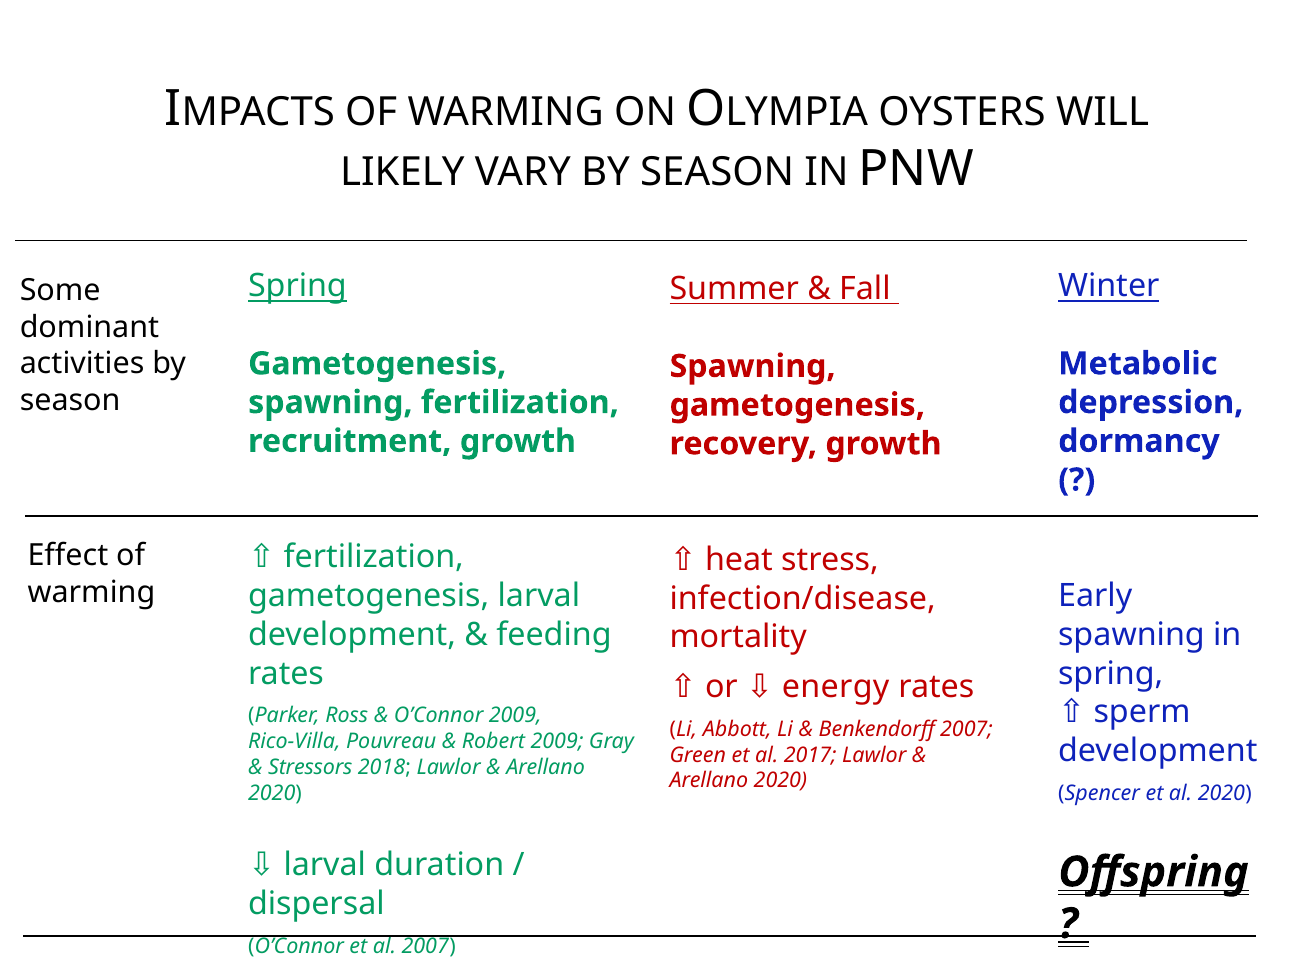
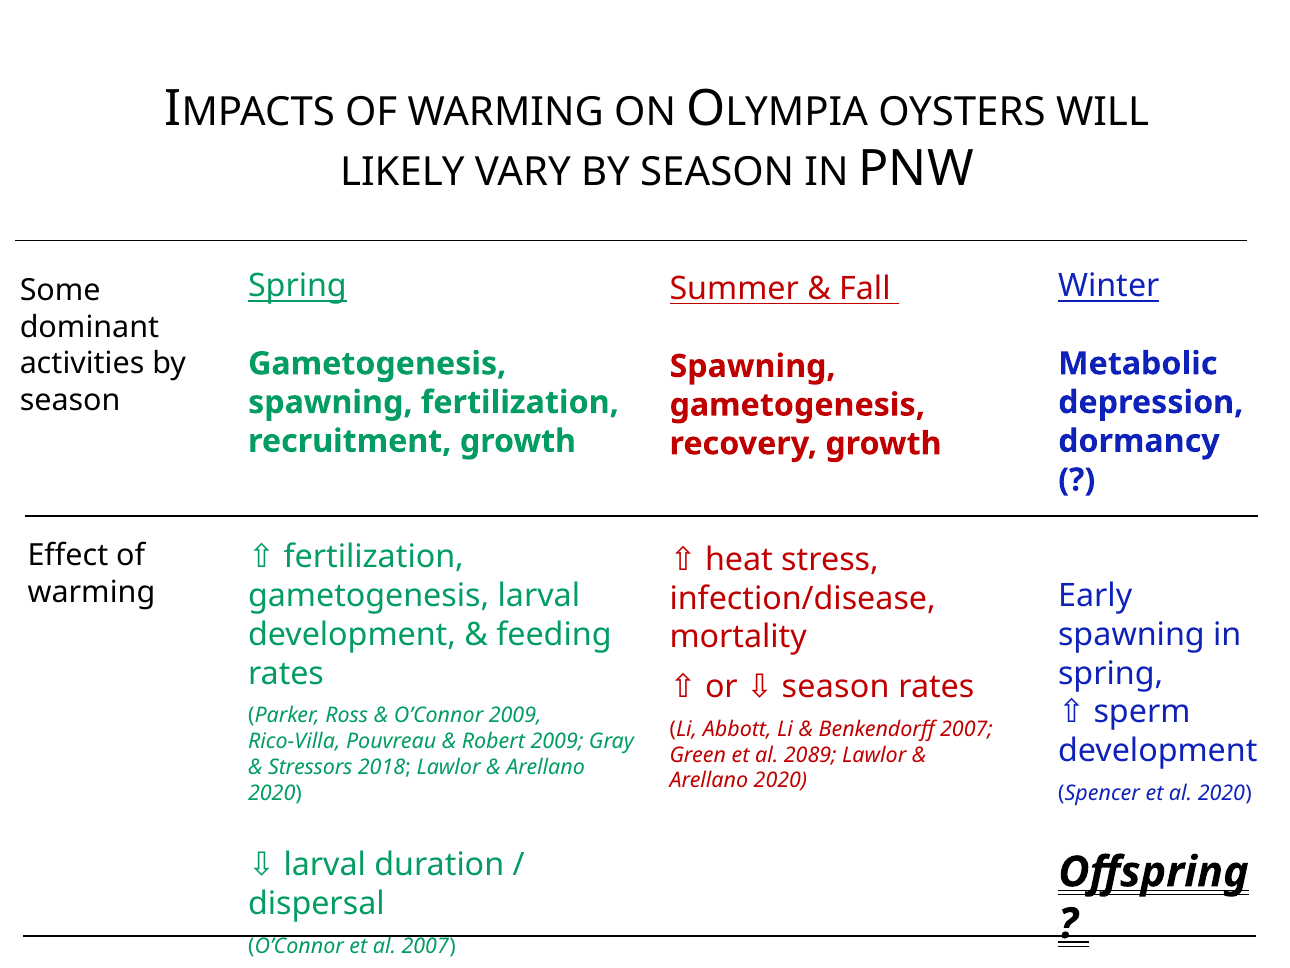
or energy: energy -> season (836, 686)
2017: 2017 -> 2089 (810, 755)
